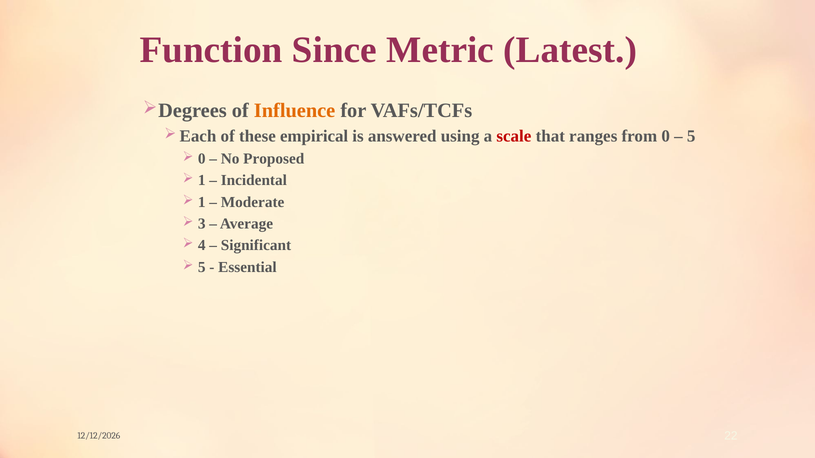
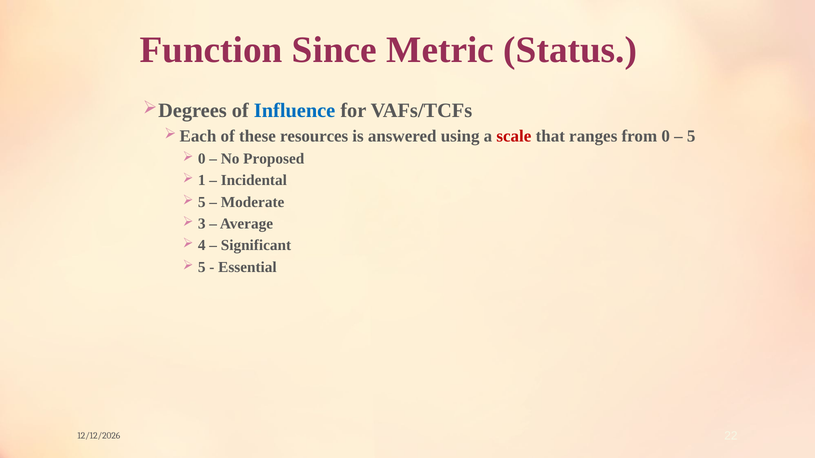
Latest: Latest -> Status (570, 50)
Influence colour: orange -> blue (295, 111)
empirical: empirical -> resources (314, 136)
1: 1 -> 5 (202, 202)
